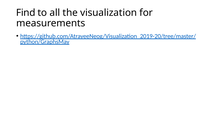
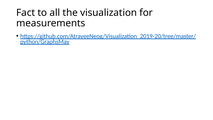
Find: Find -> Fact (26, 13)
